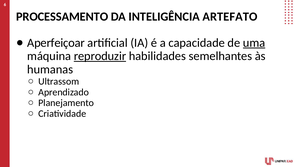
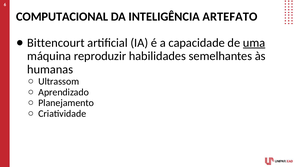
PROCESSAMENTO: PROCESSAMENTO -> COMPUTACIONAL (62, 17)
Aperfeiçoar: Aperfeiçoar -> Bittencourt (56, 43)
reproduzir underline: present -> none (100, 56)
